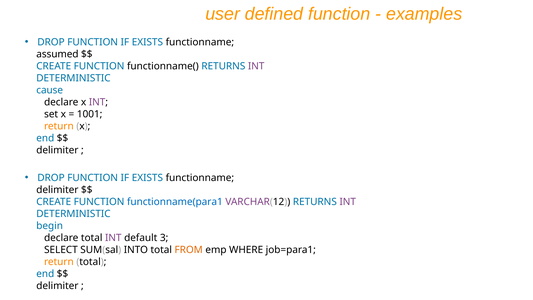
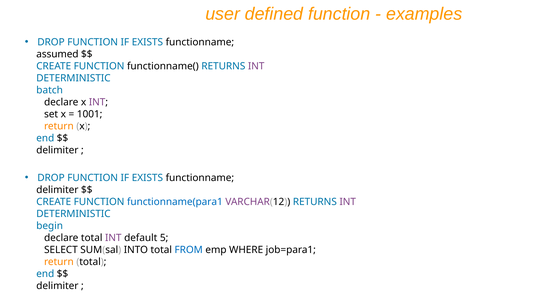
cause: cause -> batch (50, 90)
3: 3 -> 5 (164, 238)
FROM colour: orange -> blue (189, 250)
